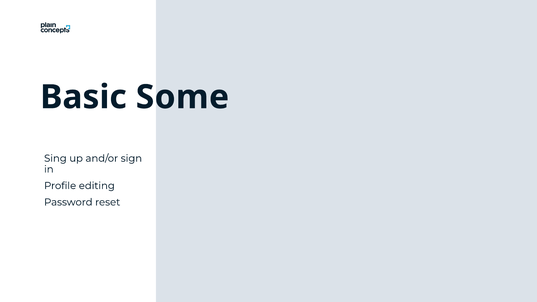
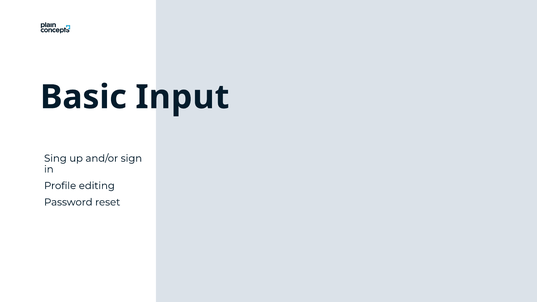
Some: Some -> Input (182, 97)
